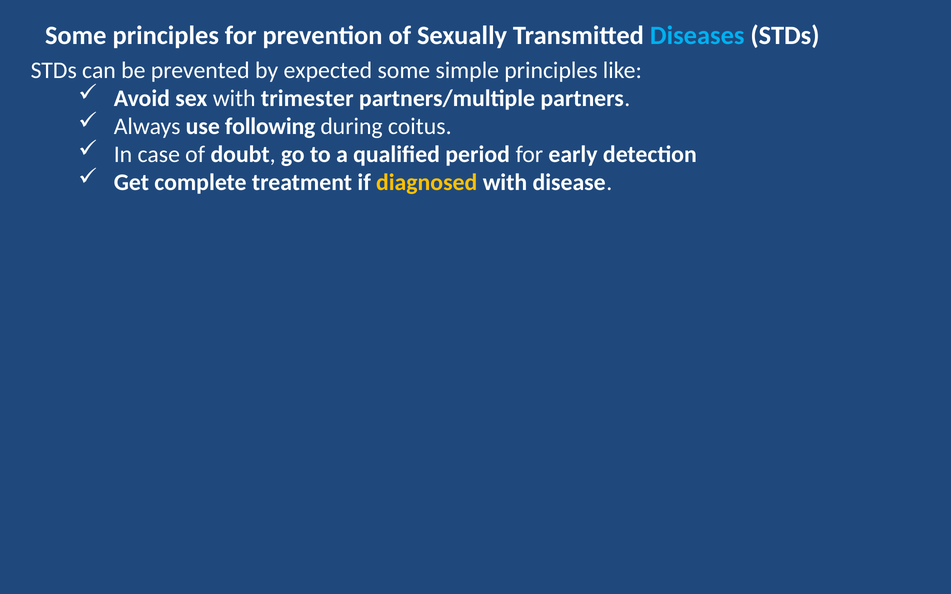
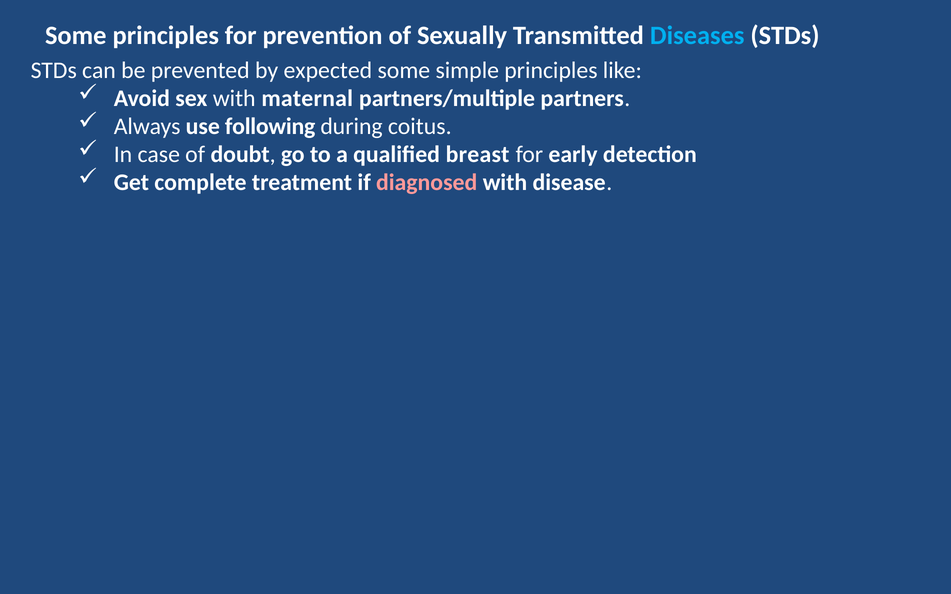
trimester: trimester -> maternal (307, 99)
period: period -> breast (478, 155)
diagnosed colour: yellow -> pink (427, 183)
